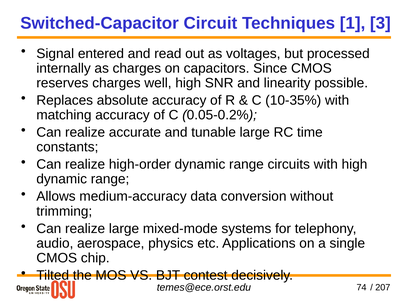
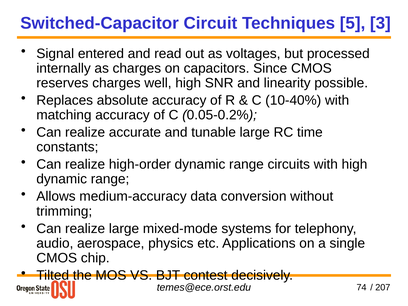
1: 1 -> 5 (353, 23)
10-35%: 10-35% -> 10-40% (293, 100)
